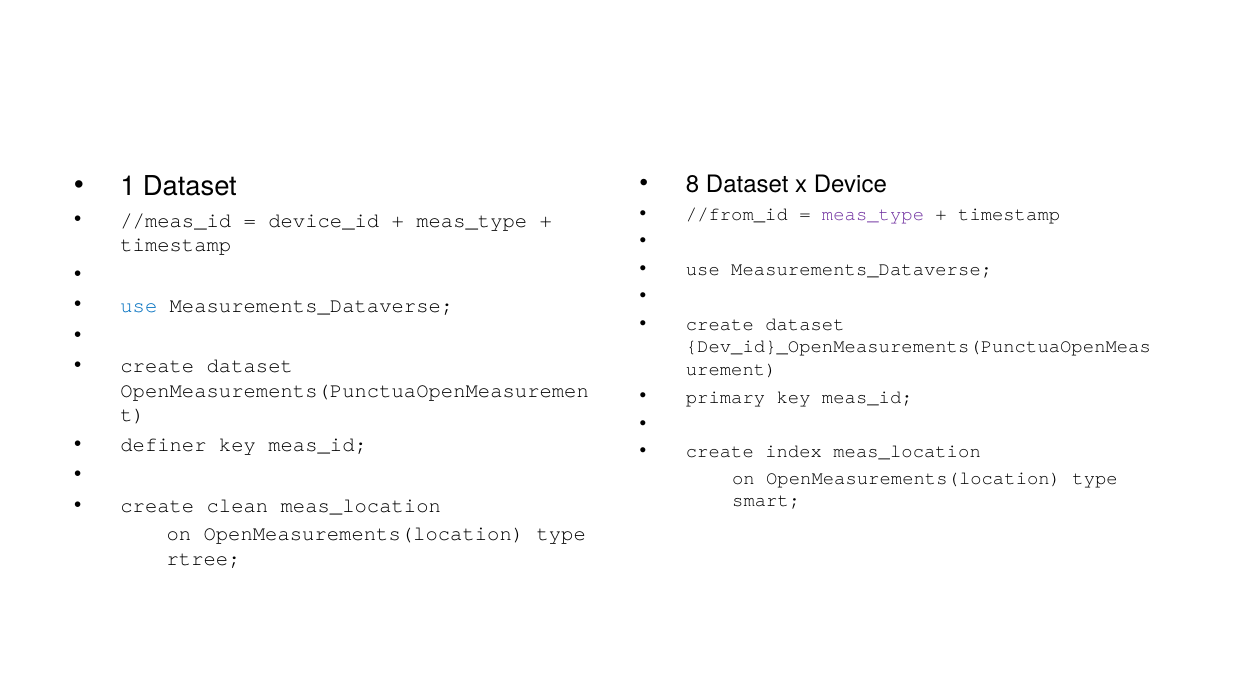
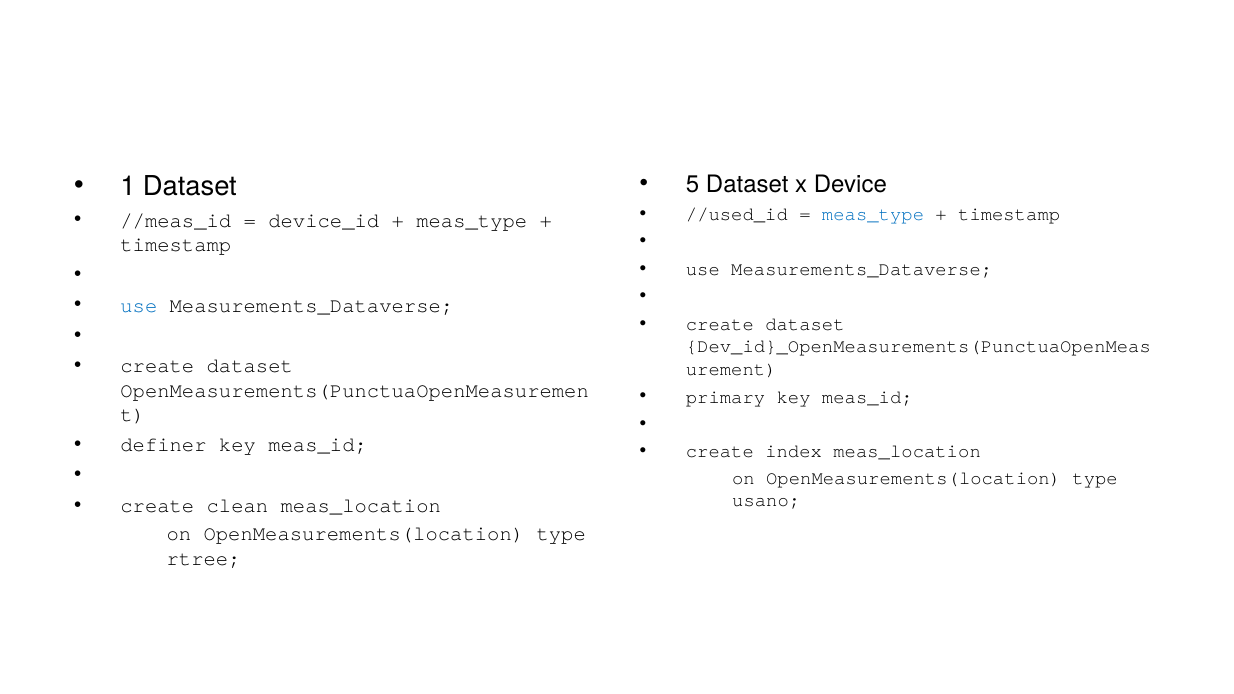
8: 8 -> 5 (693, 184)
//from_id: //from_id -> //used_id (737, 214)
meas_type colour: purple -> blue (873, 214)
smart: smart -> usano (766, 501)
